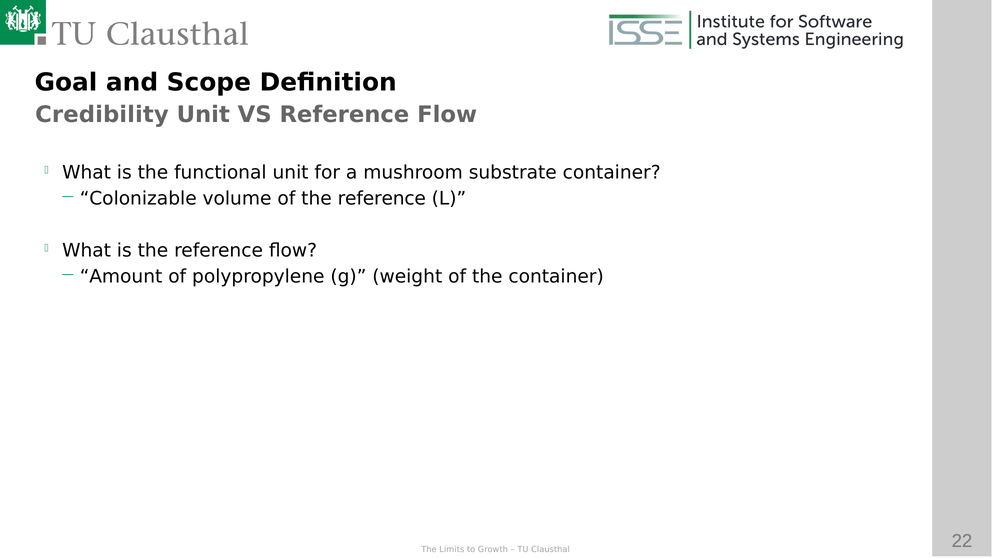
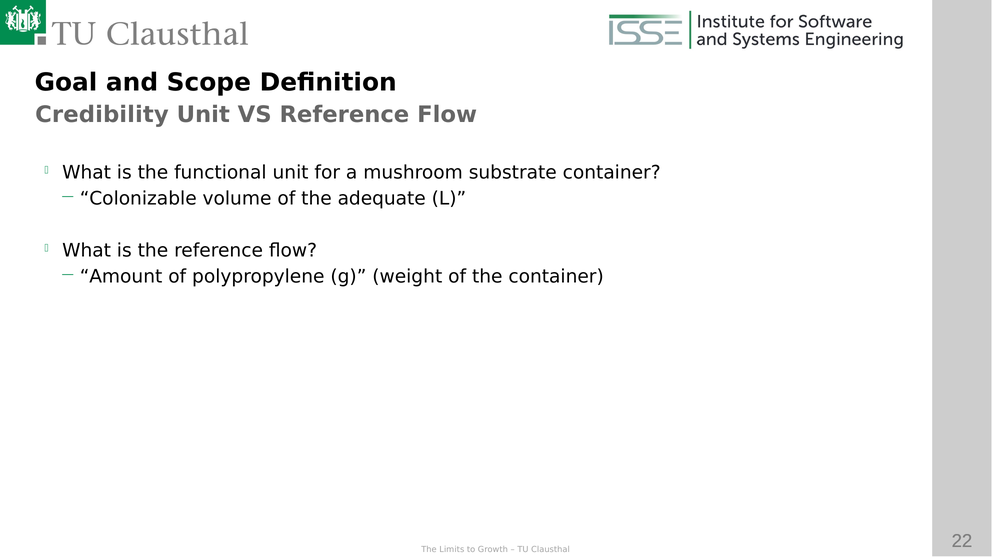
of the reference: reference -> adequate (382, 199)
